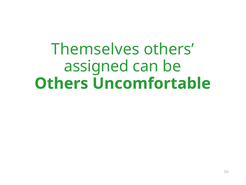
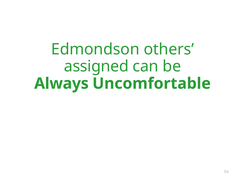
Themselves: Themselves -> Edmondson (95, 49)
Others: Others -> Always (61, 83)
